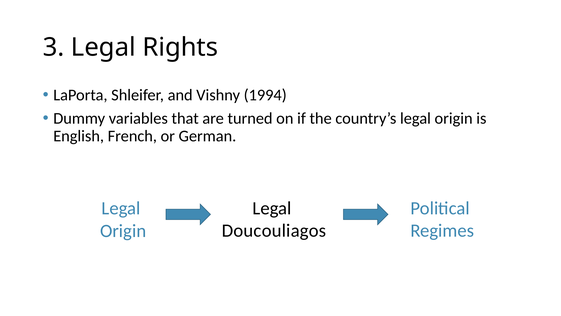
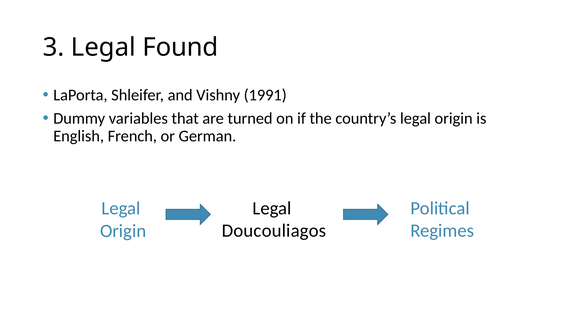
Rights: Rights -> Found (180, 47)
1994: 1994 -> 1991 (265, 95)
